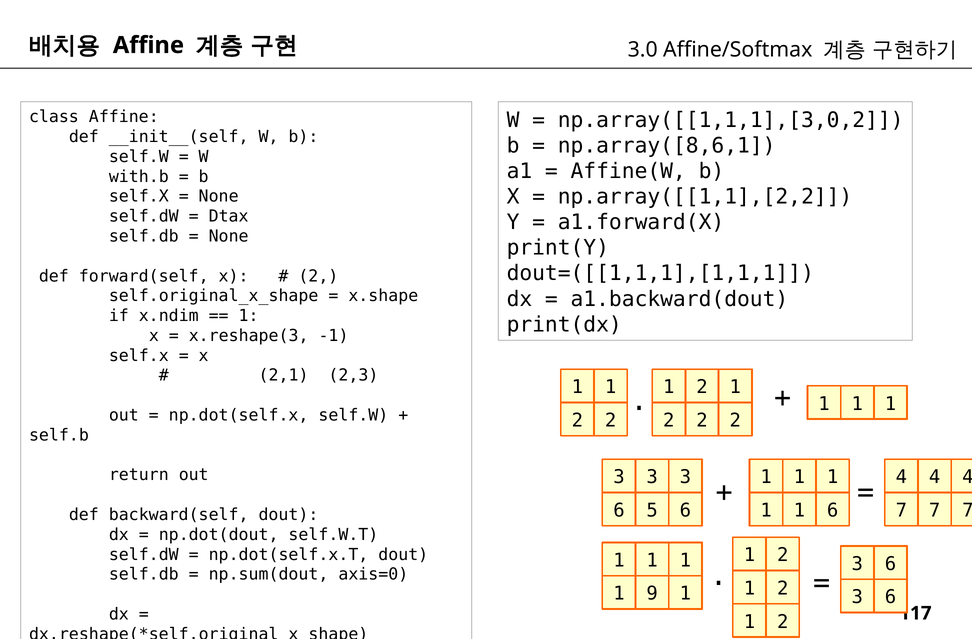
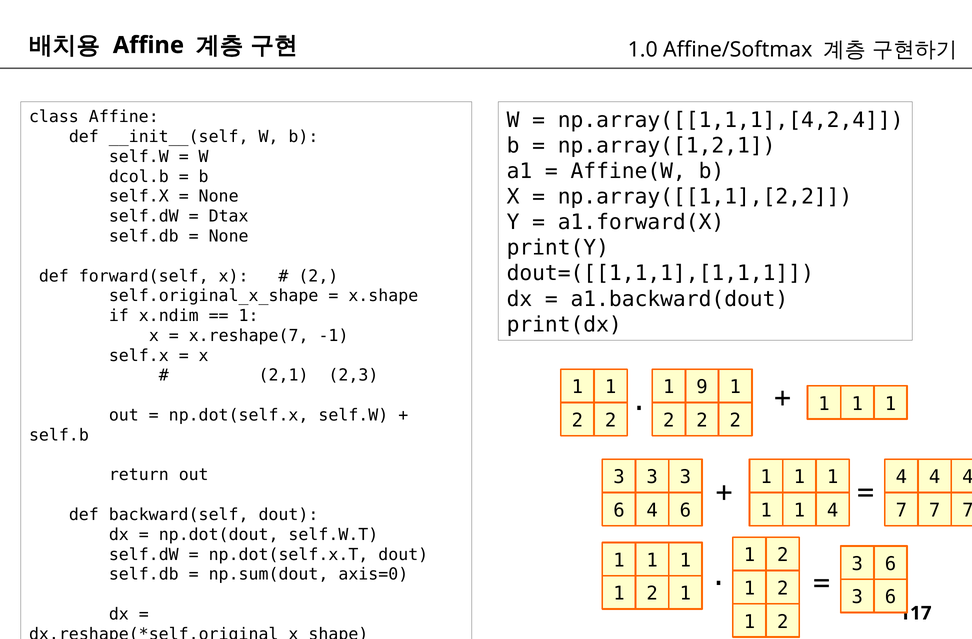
3.0: 3.0 -> 1.0 (643, 50)
np.array([[1,1,1],[3,0,2: np.array([[1,1,1],[3,0,2 -> np.array([[1,1,1],[4,2,4 (731, 120)
np.array([8,6,1: np.array([8,6,1 -> np.array([1,2,1 (667, 146)
with.b: with.b -> dcol.b (139, 176)
x.reshape(3: x.reshape(3 -> x.reshape(7 (249, 335)
2: 2 -> 9 (702, 387)
6 5: 5 -> 4 (652, 510)
1 6: 6 -> 4 (833, 510)
9: 9 -> 2 (652, 593)
